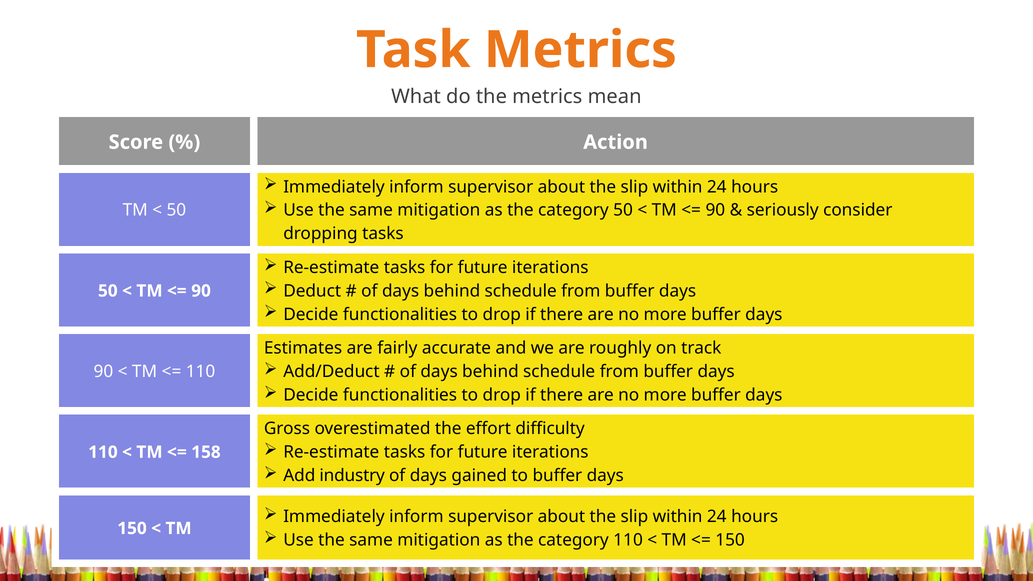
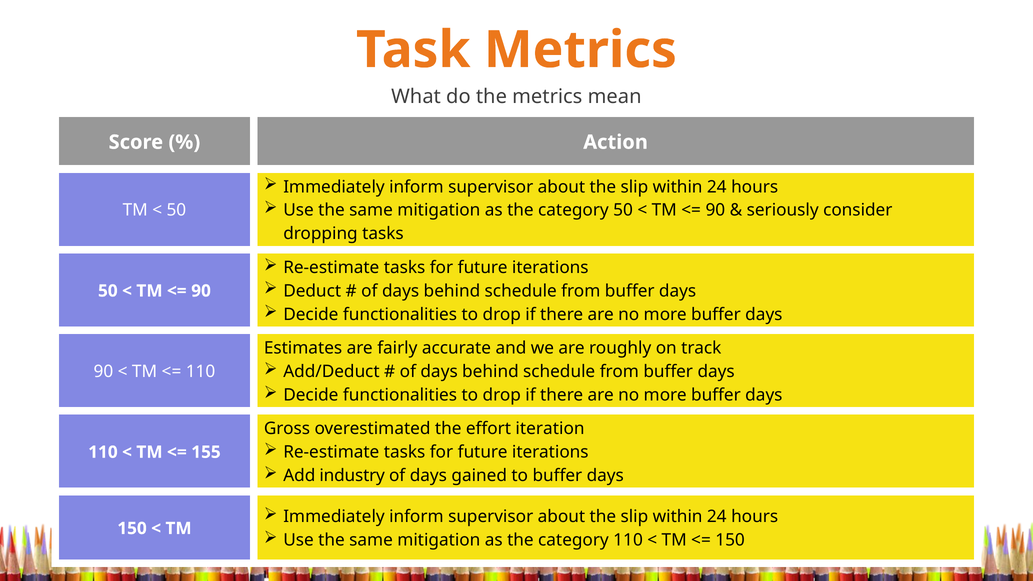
difficulty: difficulty -> iteration (550, 429)
158: 158 -> 155 (206, 452)
